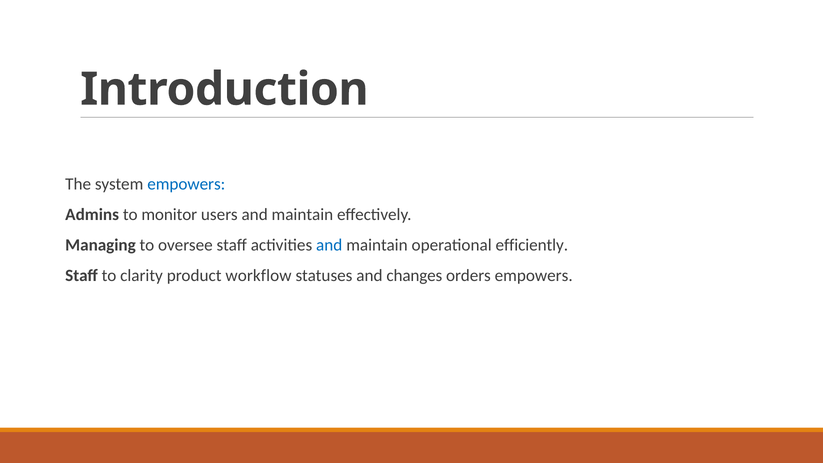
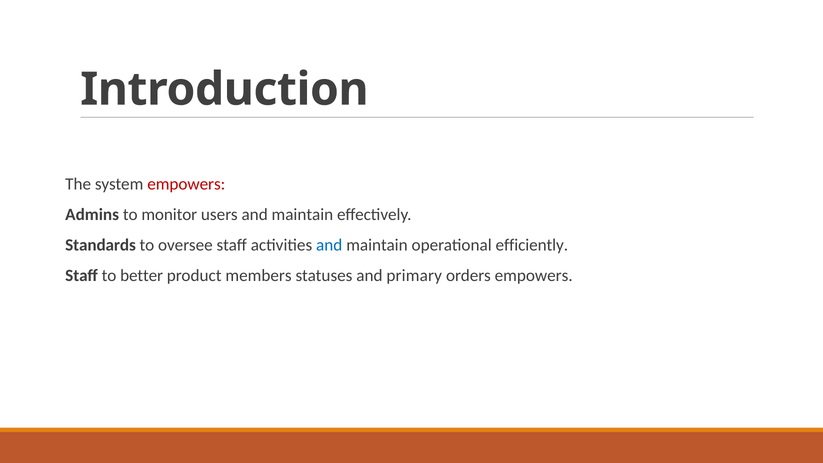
empowers colour: blue -> red (186, 184)
Managing: Managing -> Standards (101, 245)
clarity: clarity -> better (142, 276)
workflow: workflow -> members (259, 276)
changes: changes -> primary (414, 276)
